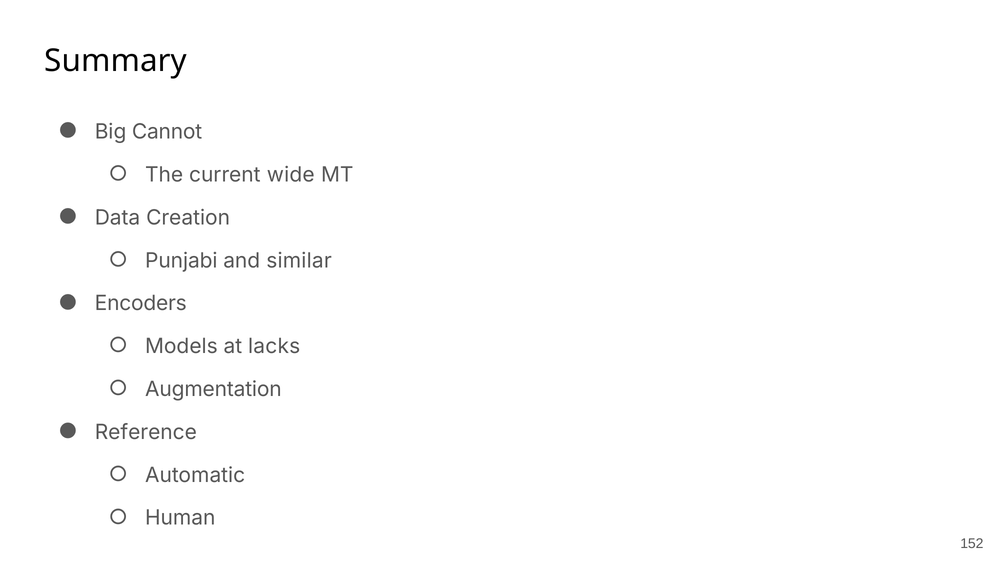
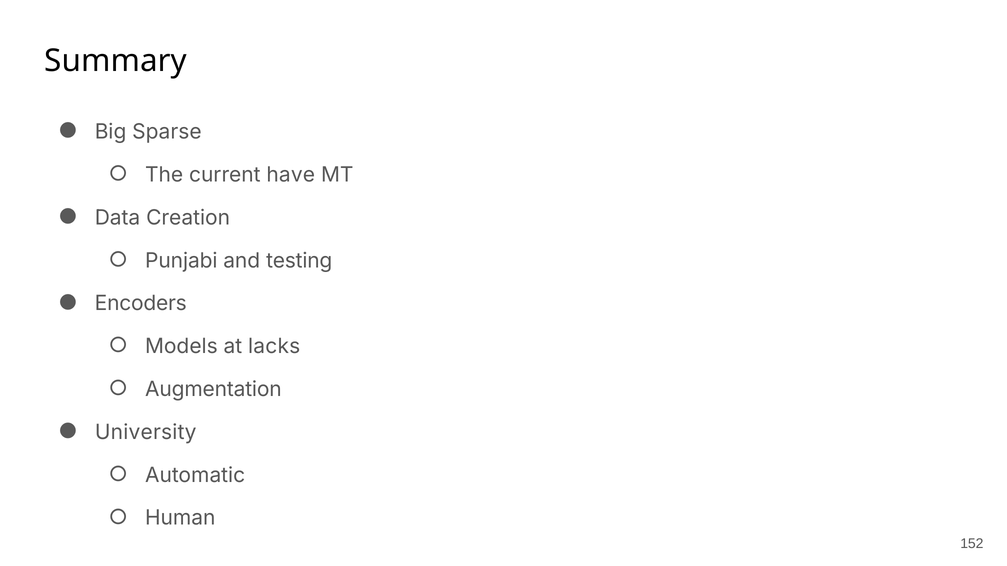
Cannot: Cannot -> Sparse (167, 132)
wide: wide -> have (291, 175)
similar: similar -> testing (299, 261)
Reference: Reference -> University (146, 433)
